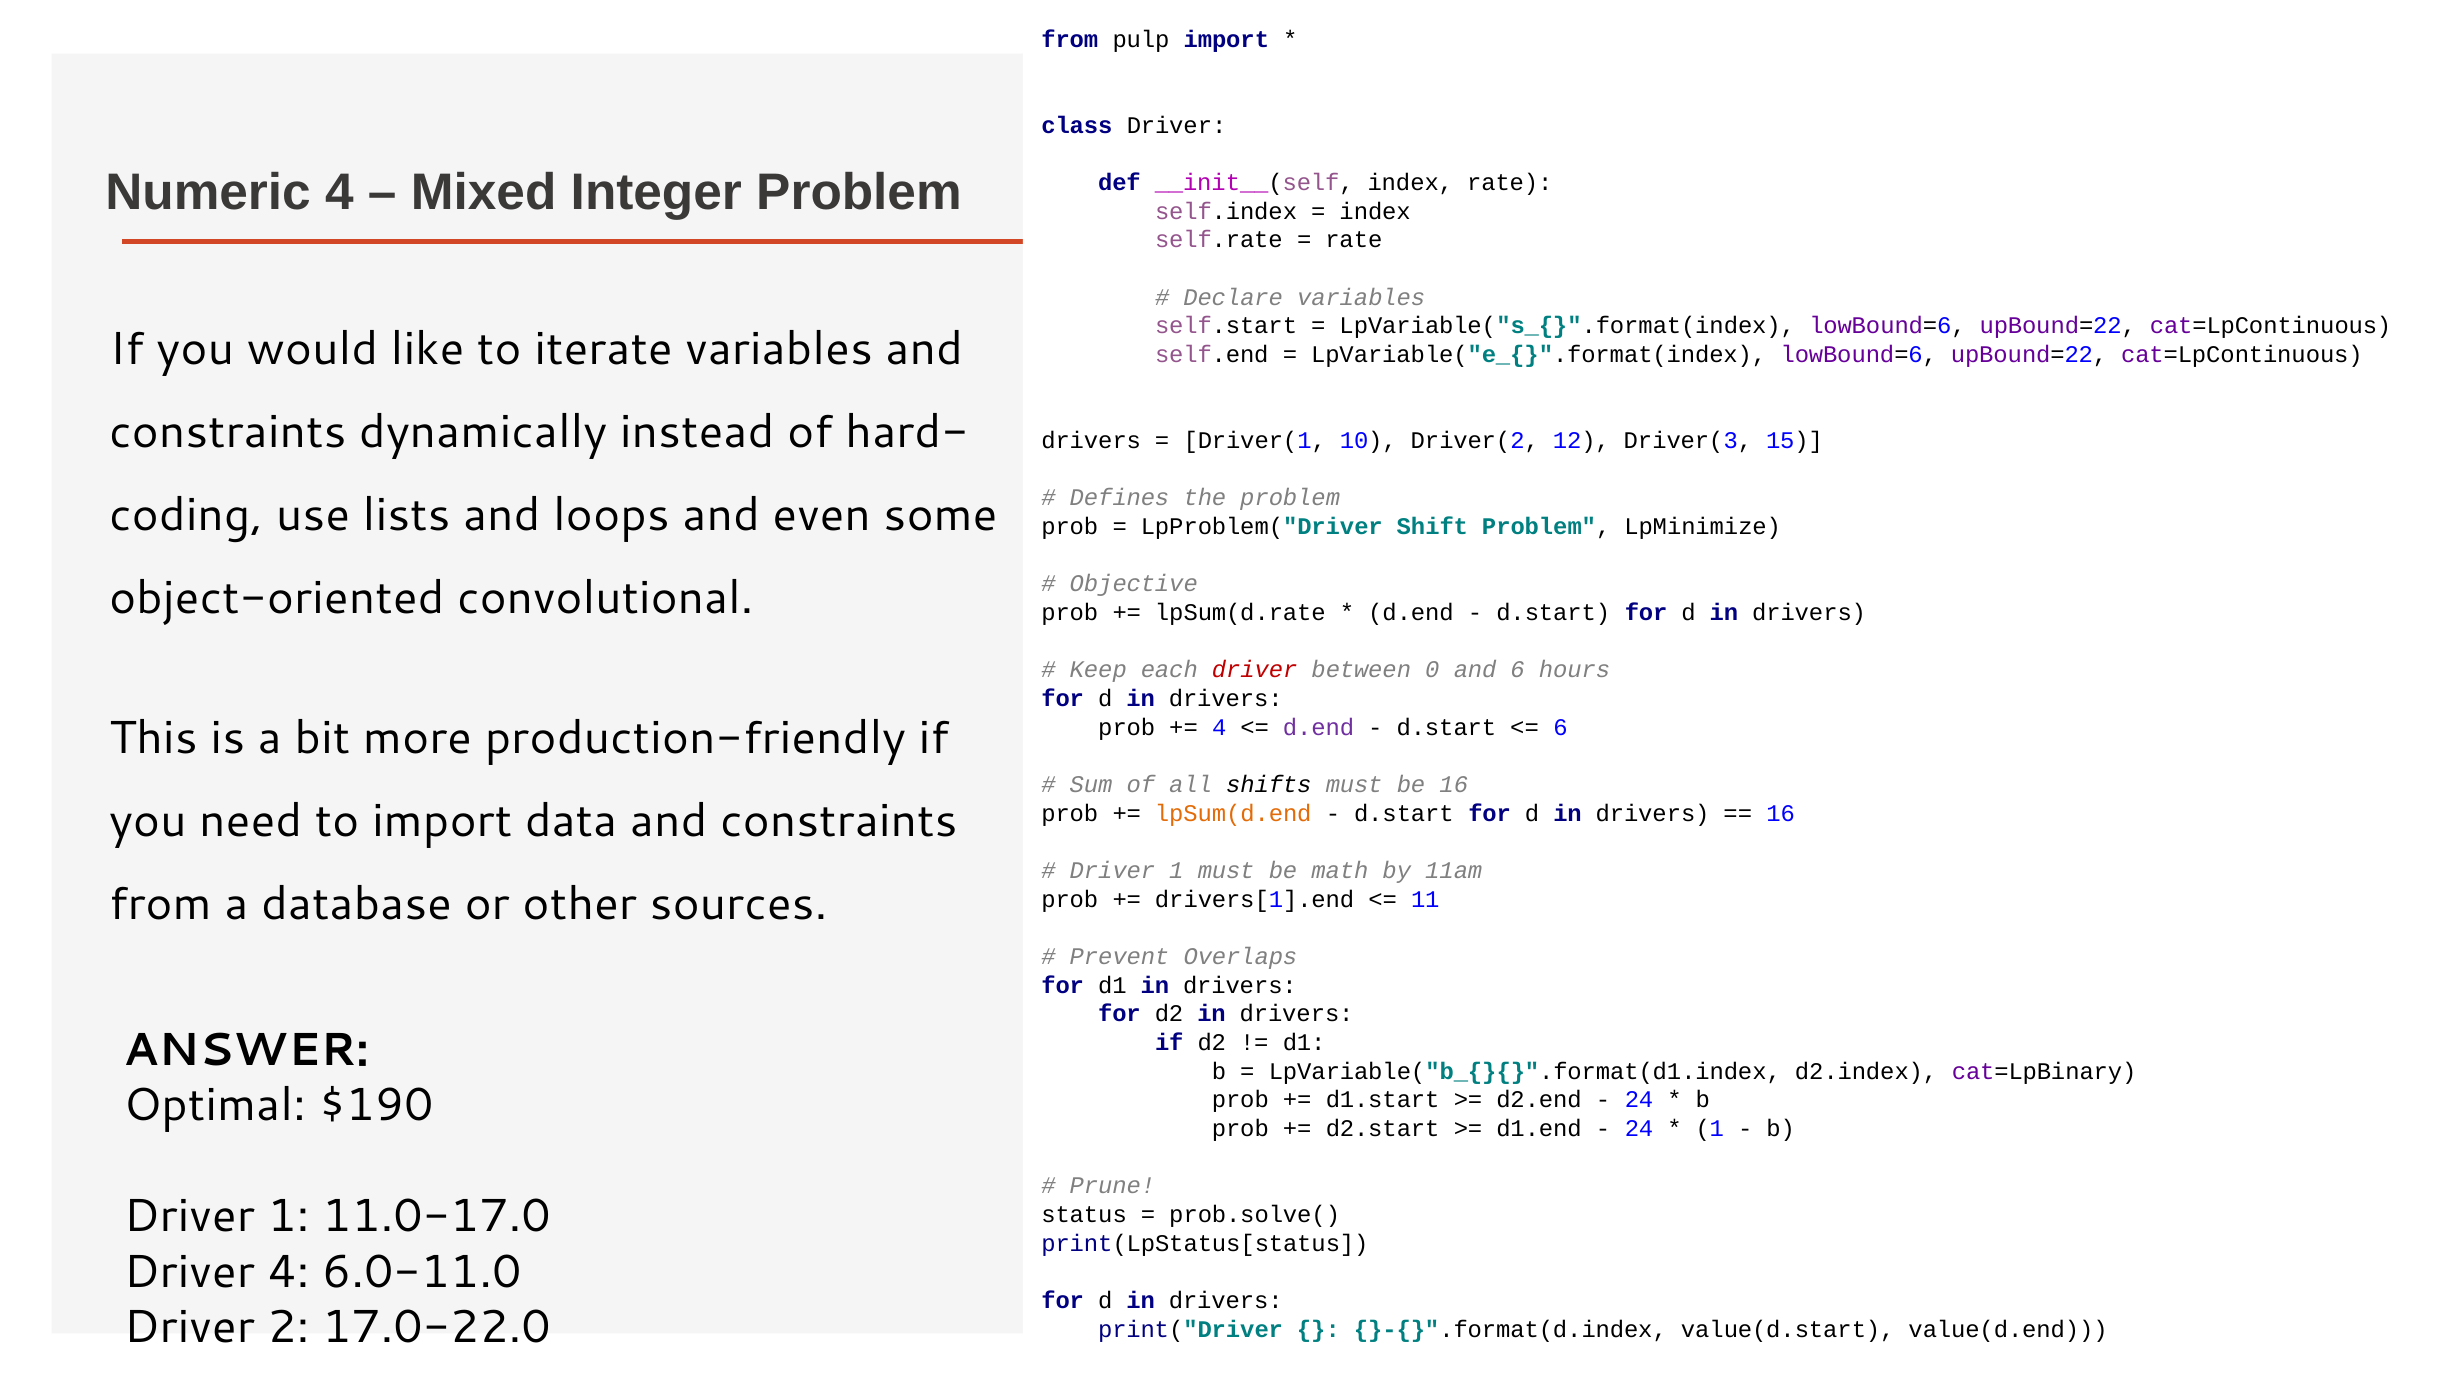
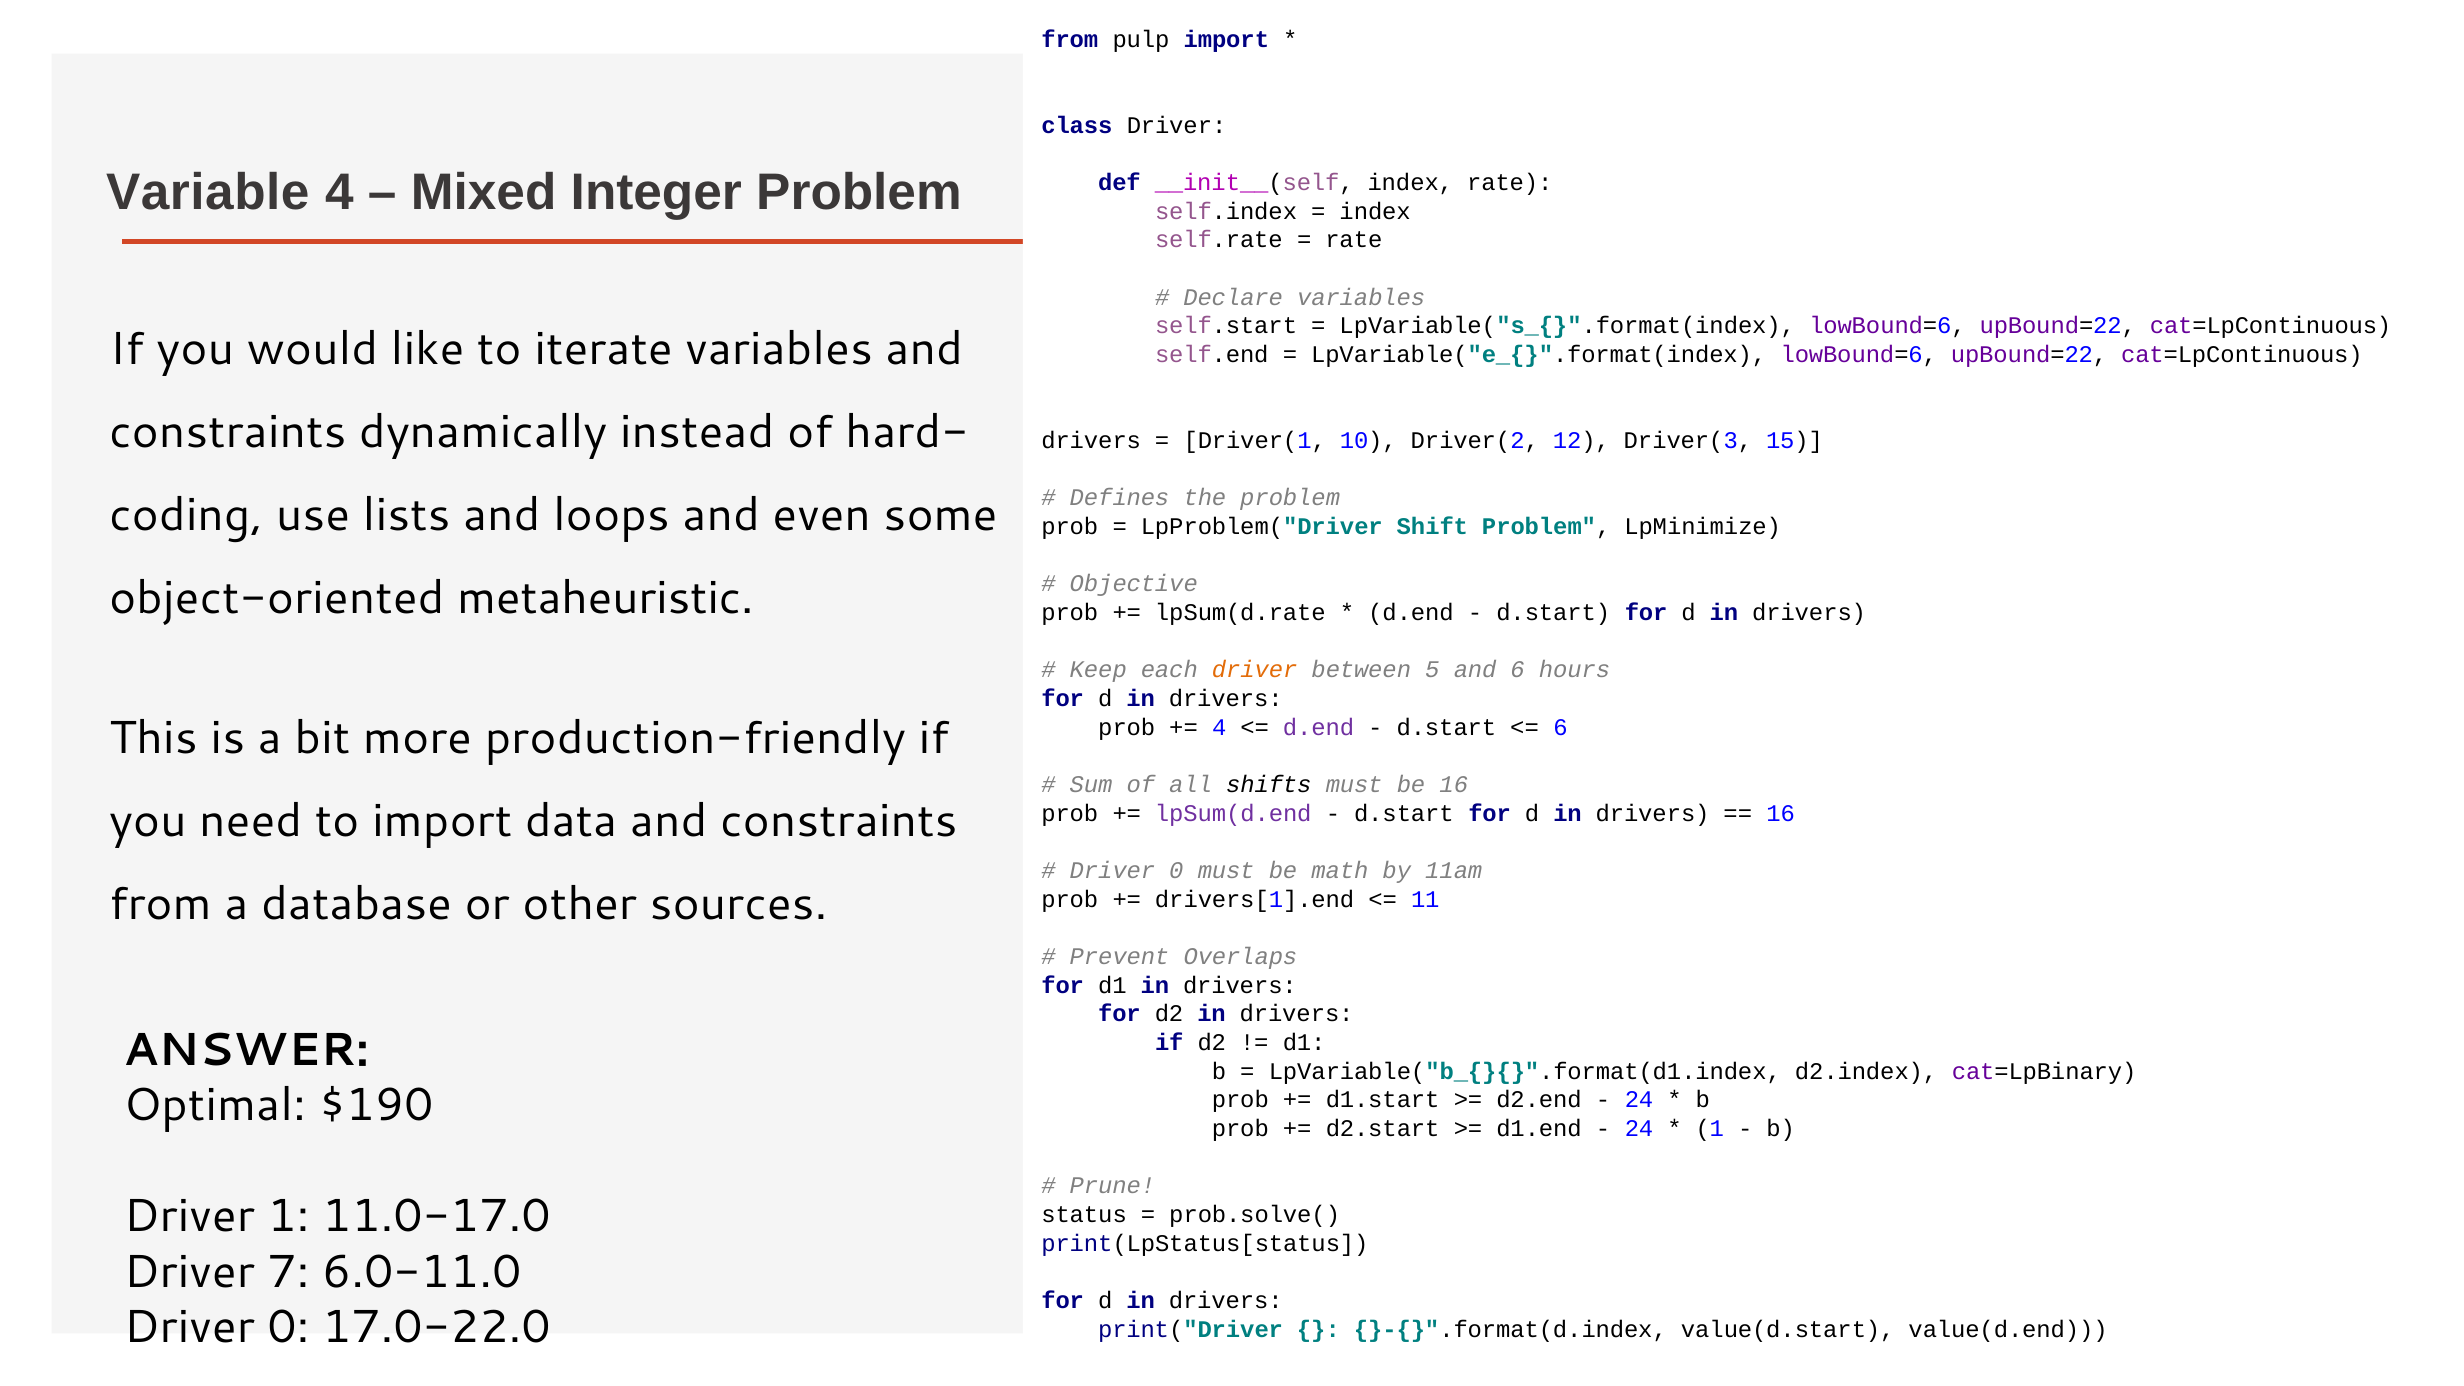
Numeric: Numeric -> Variable (208, 193)
convolutional: convolutional -> metaheuristic (605, 598)
driver colour: red -> orange (1255, 670)
0: 0 -> 5 (1432, 670)
lpSum(d.end colour: orange -> purple (1233, 813)
1: 1 -> 0 (1176, 871)
Driver 4: 4 -> 7 (288, 1272)
2: 2 -> 0 (288, 1327)
